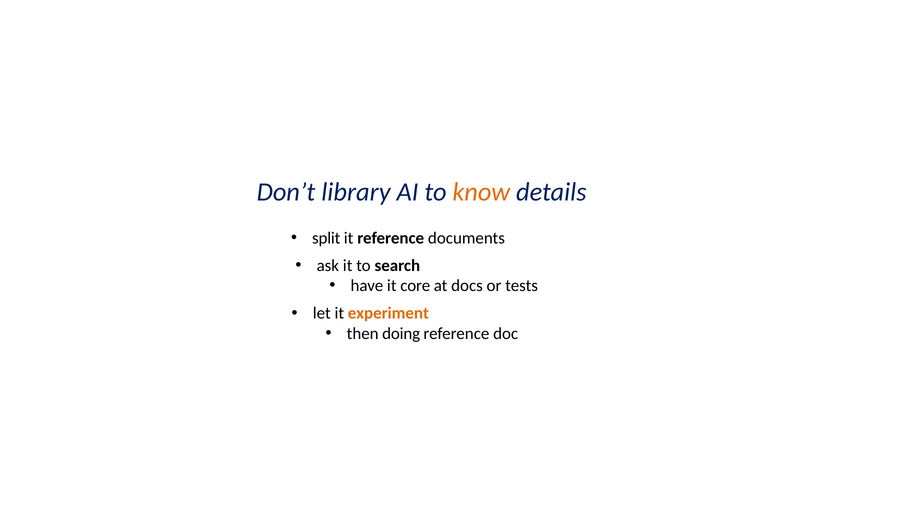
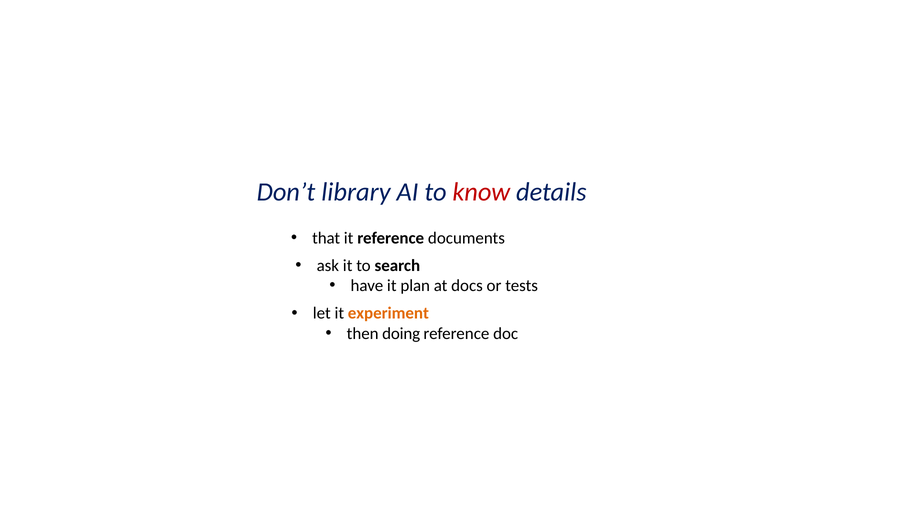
know colour: orange -> red (481, 192)
split: split -> that (326, 238)
core: core -> plan (415, 286)
